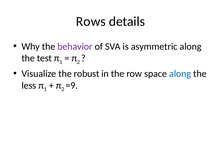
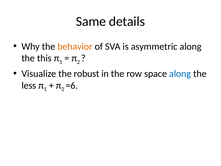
Rows: Rows -> Same (91, 21)
behavior colour: purple -> orange (75, 46)
test: test -> this (44, 58)
=9: =9 -> =6 (72, 85)
